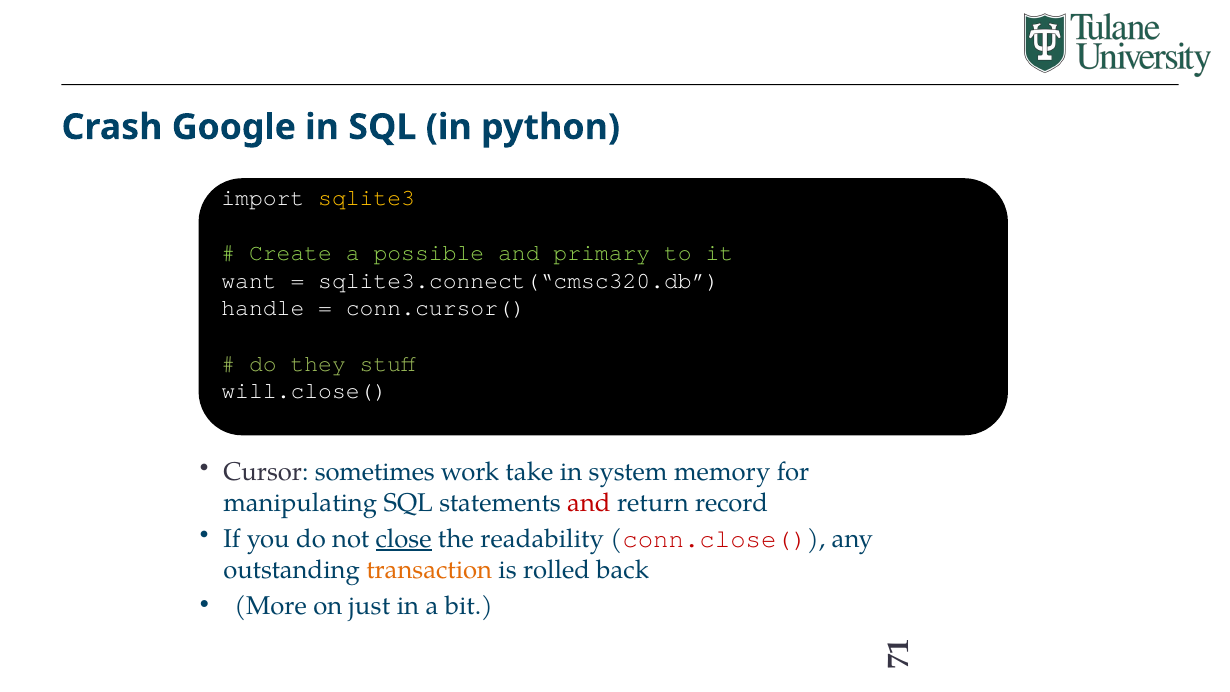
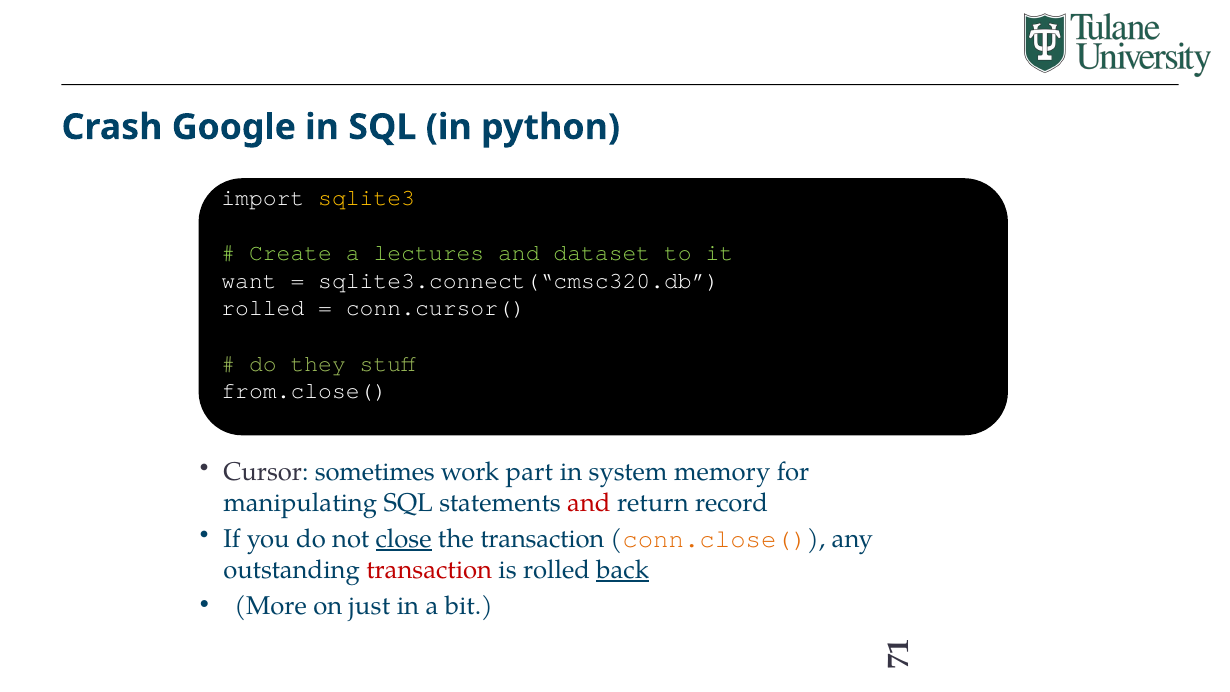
possible: possible -> lectures (429, 253)
primary: primary -> dataset (602, 253)
handle: handle -> rolled (263, 308)
will.close(: will.close( -> from.close( (304, 391)
take: take -> part (529, 472)
the readability: readability -> transaction (542, 539)
conn.close( colour: red -> orange (715, 539)
transaction colour: orange -> red (429, 570)
back underline: none -> present (623, 570)
